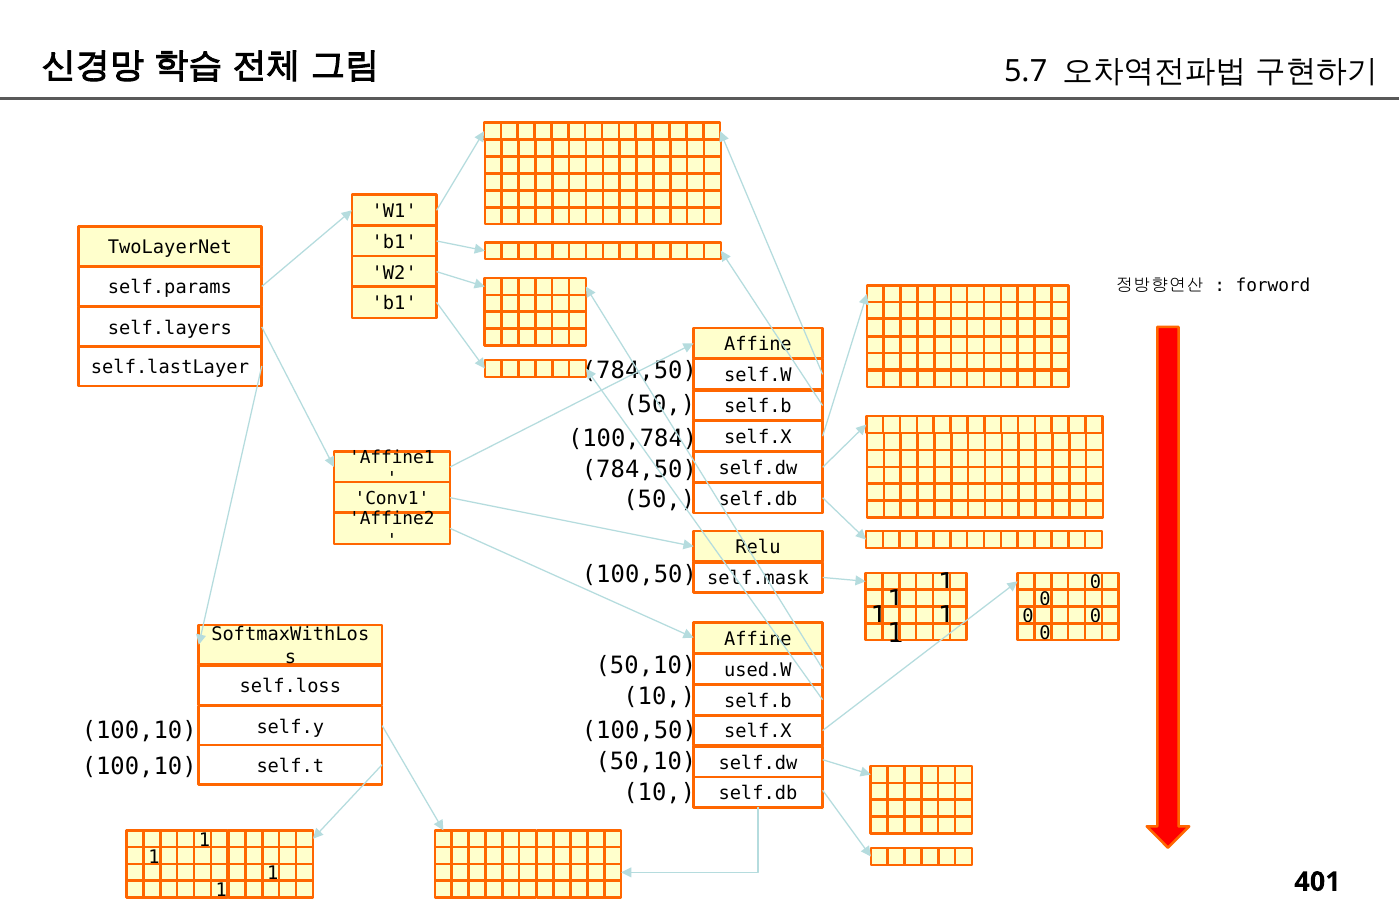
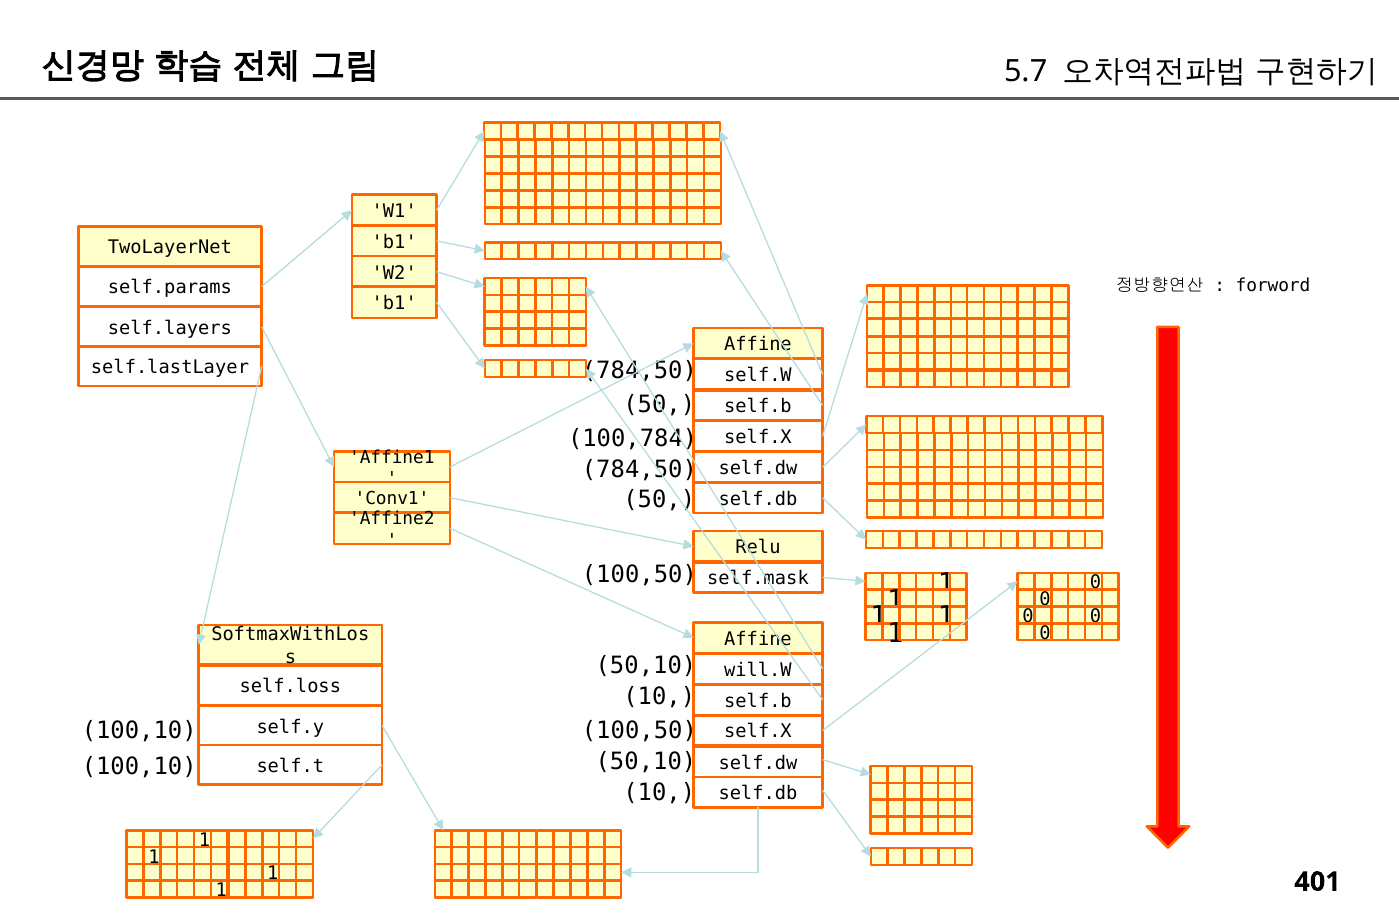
used.W: used.W -> will.W (758, 670)
